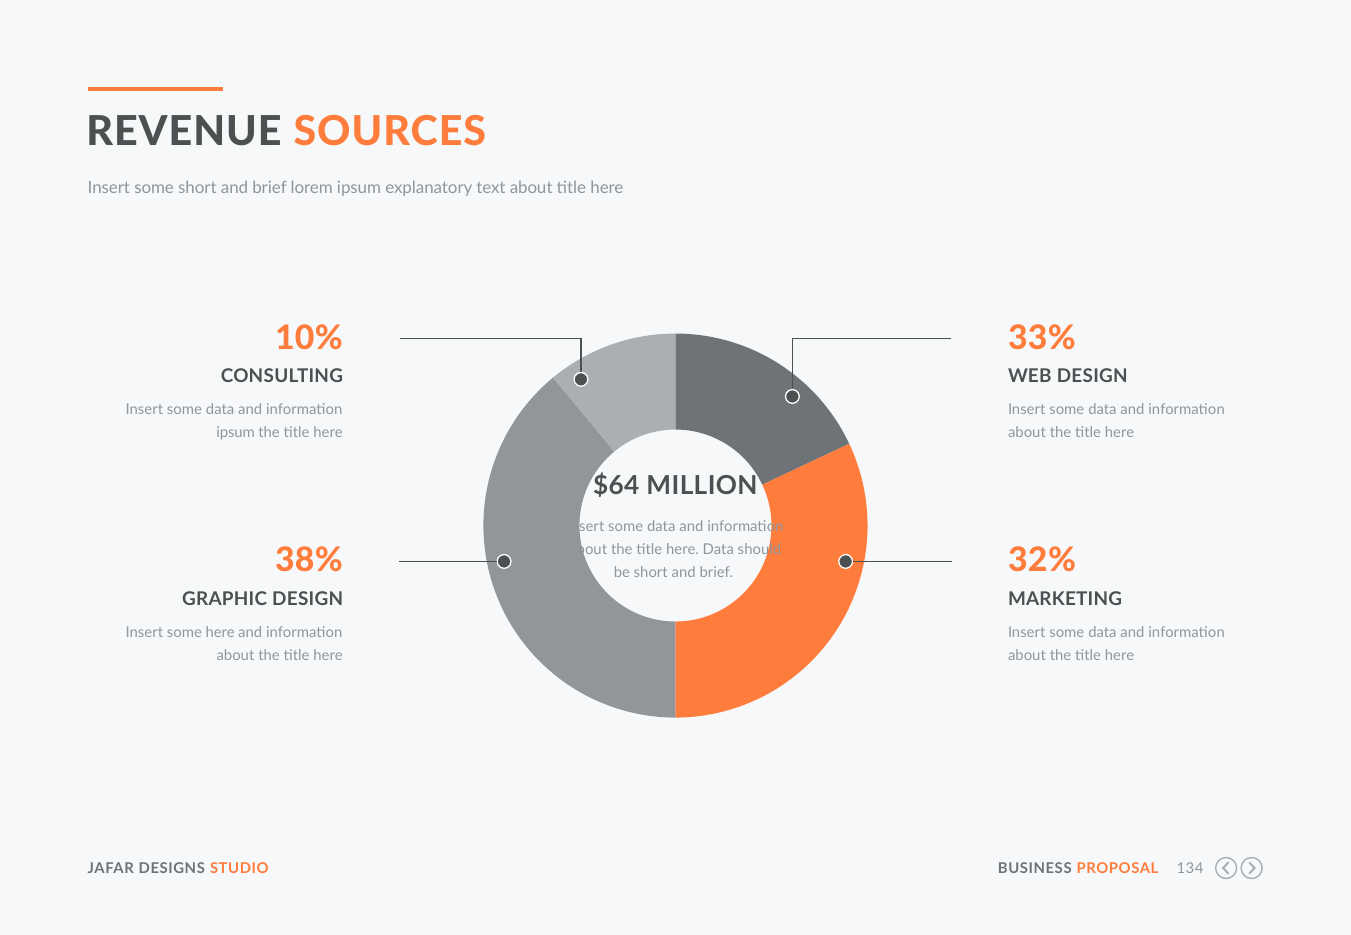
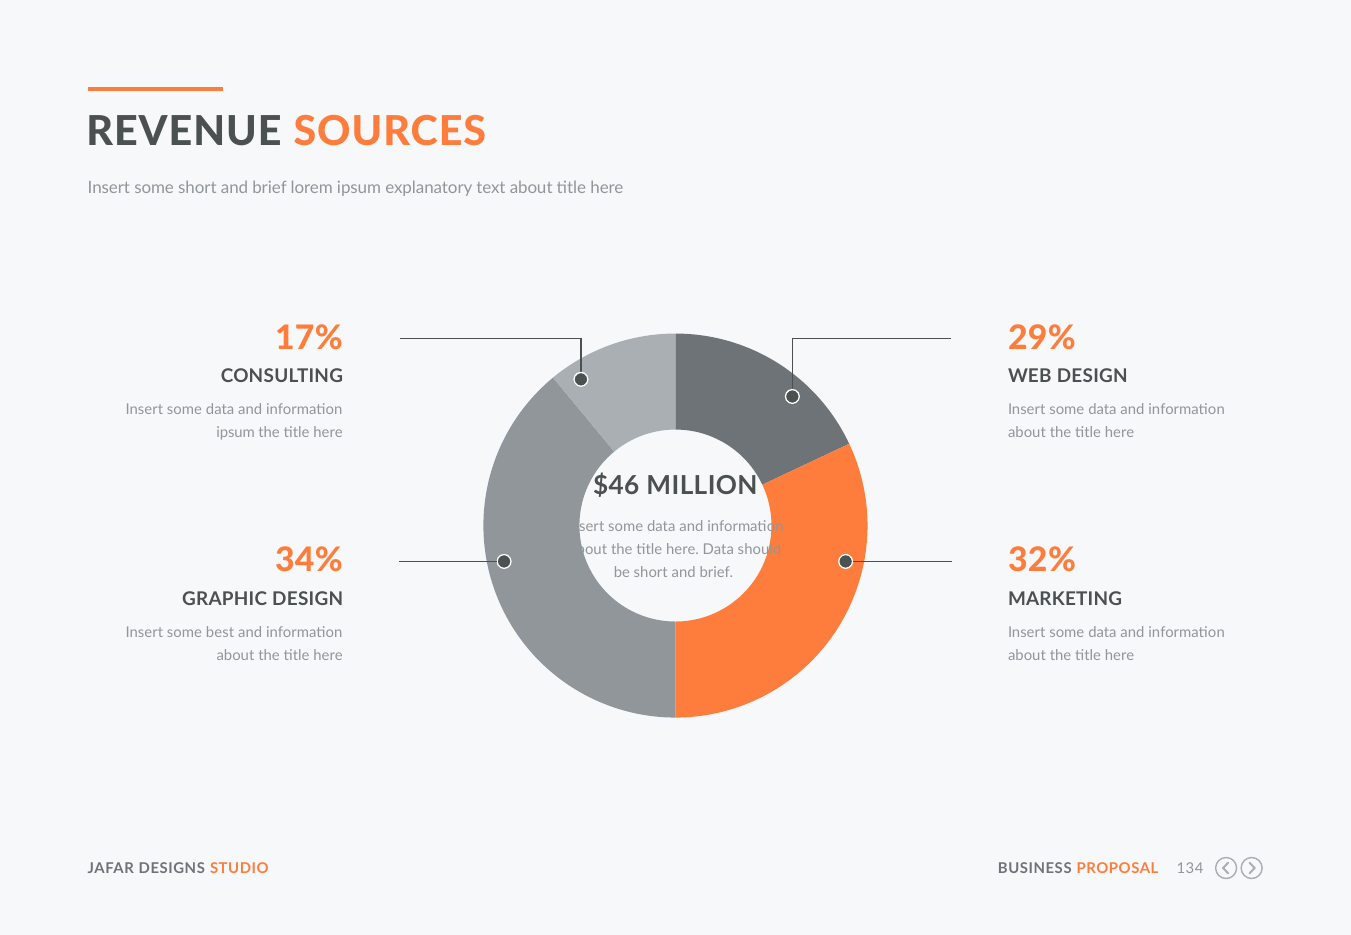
10%: 10% -> 17% (309, 338)
33%: 33% -> 29% (1042, 338)
$64: $64 -> $46 (616, 486)
38%: 38% -> 34% (309, 561)
some here: here -> best (220, 633)
